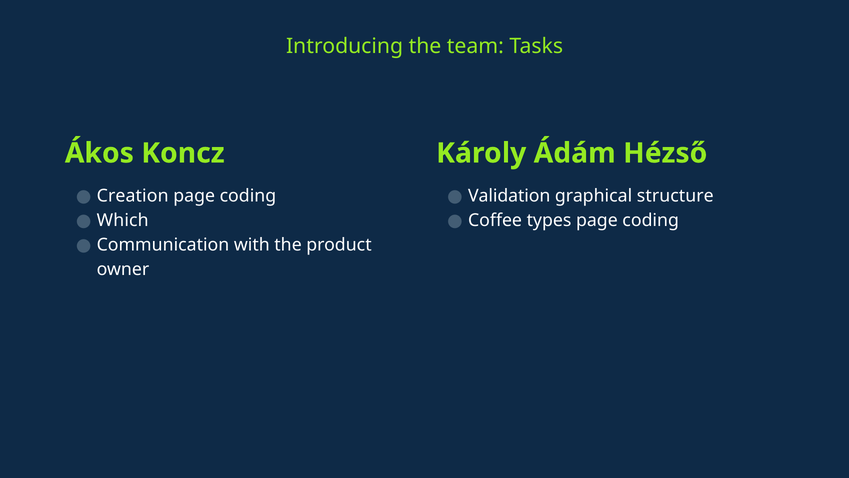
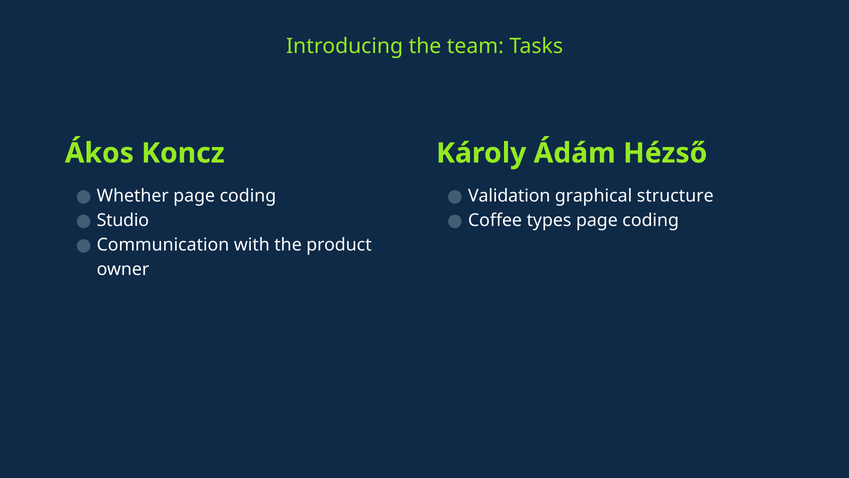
Creation: Creation -> Whether (133, 196)
Which: Which -> Studio (123, 220)
